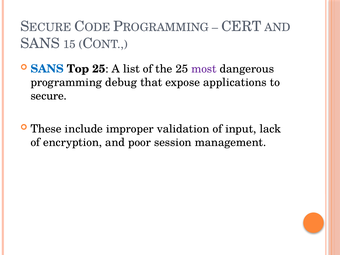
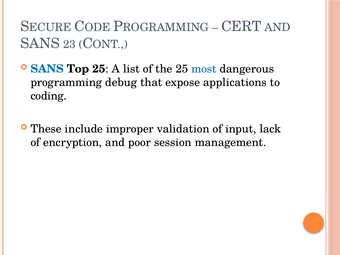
15: 15 -> 23 (69, 44)
most colour: purple -> blue (204, 69)
secure: secure -> coding (49, 96)
